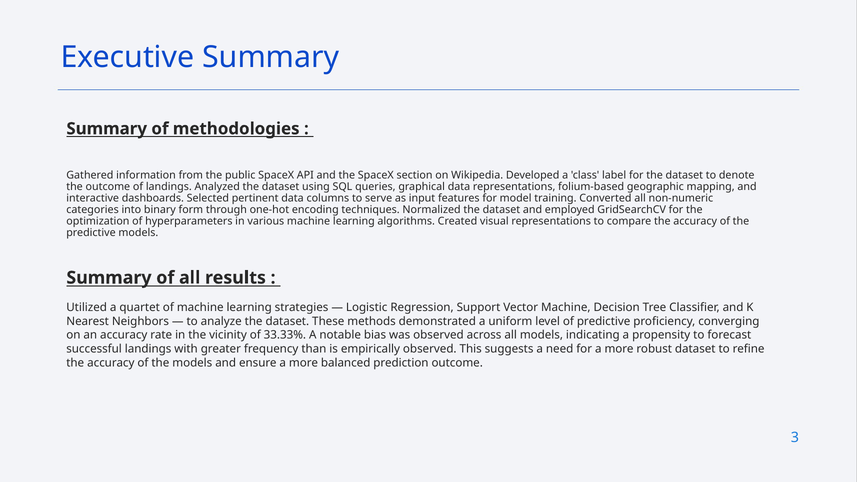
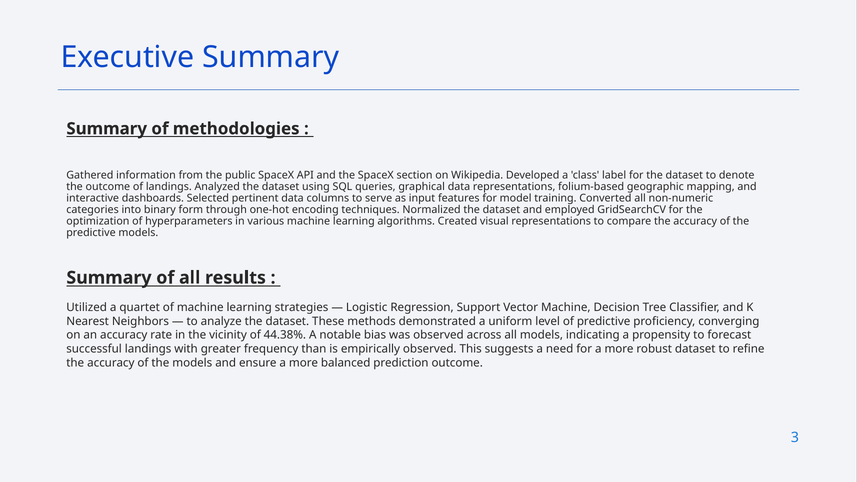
33.33%: 33.33% -> 44.38% (285, 335)
